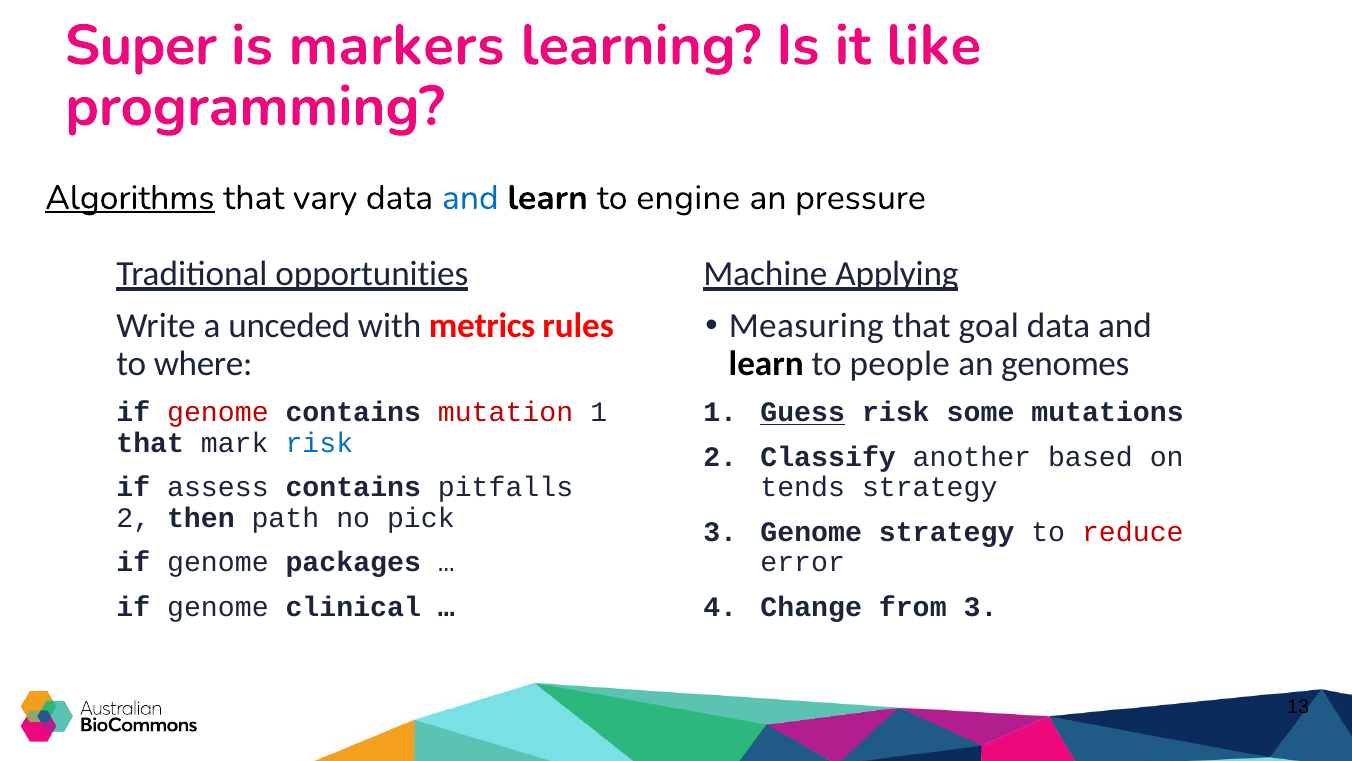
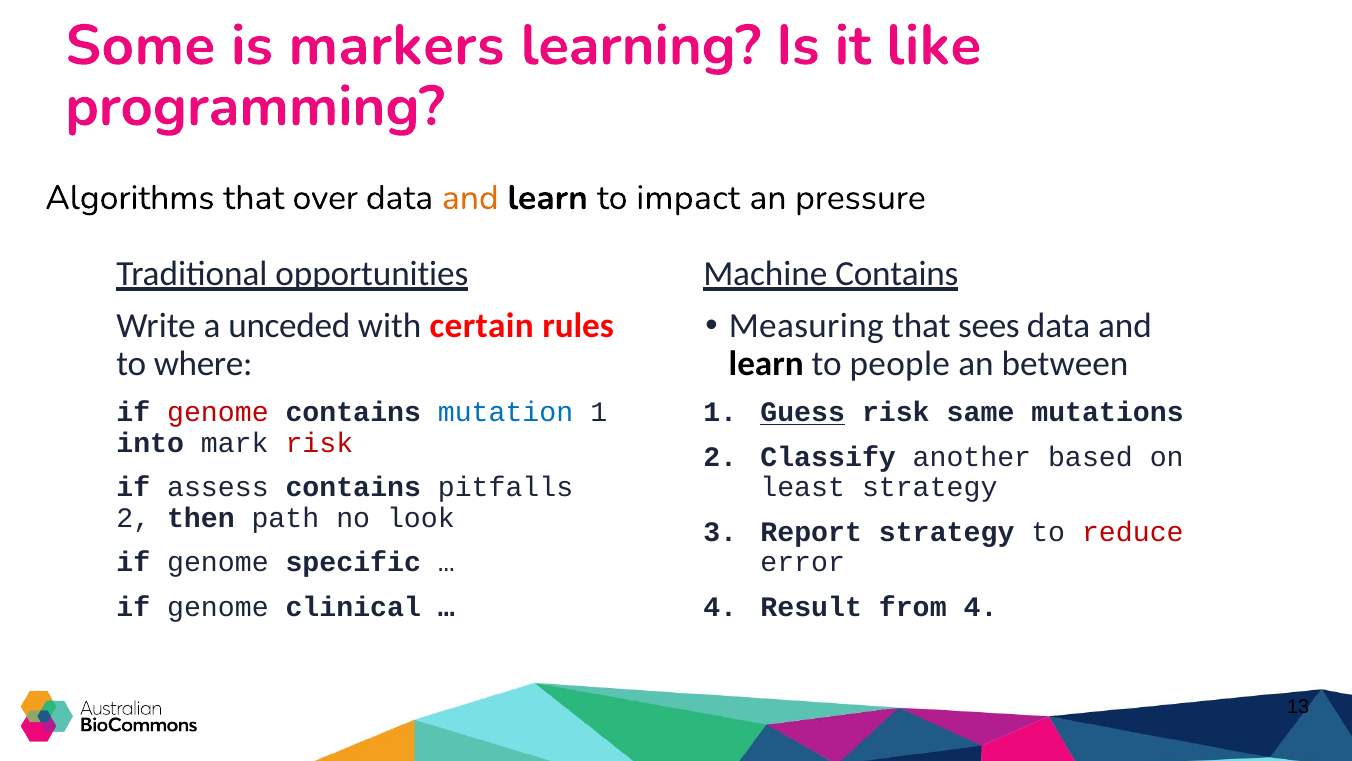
Super: Super -> Some (140, 45)
Algorithms underline: present -> none (130, 198)
vary: vary -> over (325, 198)
and colour: blue -> orange (470, 198)
engine: engine -> impact (688, 198)
Machine Applying: Applying -> Contains (897, 274)
goal: goal -> sees (989, 326)
metrics: metrics -> certain (482, 326)
genomes: genomes -> between (1065, 364)
some: some -> same (981, 412)
mutation colour: red -> blue (506, 412)
that: that -> into (150, 443)
risk colour: blue -> red (319, 443)
tends: tends -> least (803, 487)
pick: pick -> look (421, 518)
Genome: Genome -> Report (811, 532)
packages: packages -> specific (353, 562)
Change: Change -> Result (811, 607)
from 3: 3 -> 4 (981, 607)
